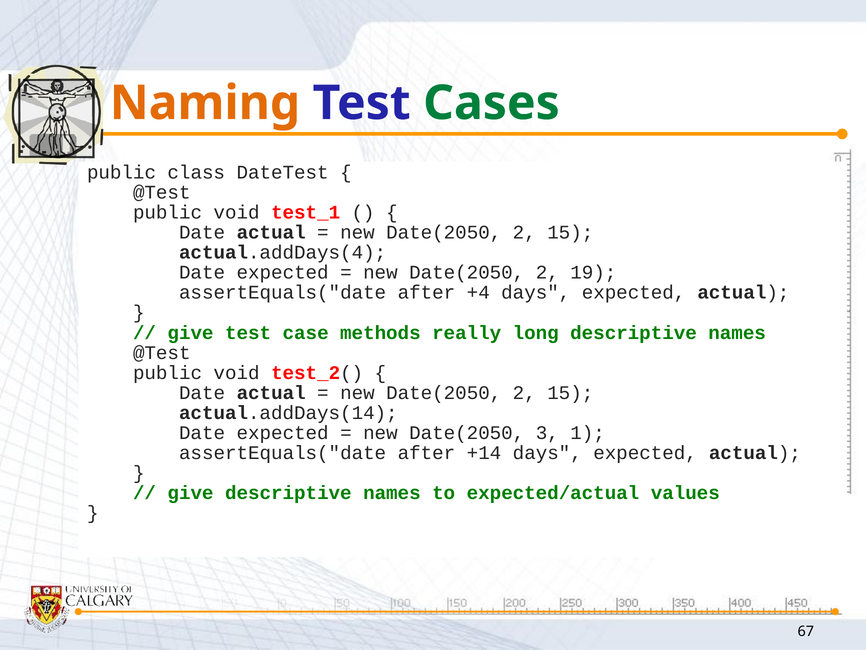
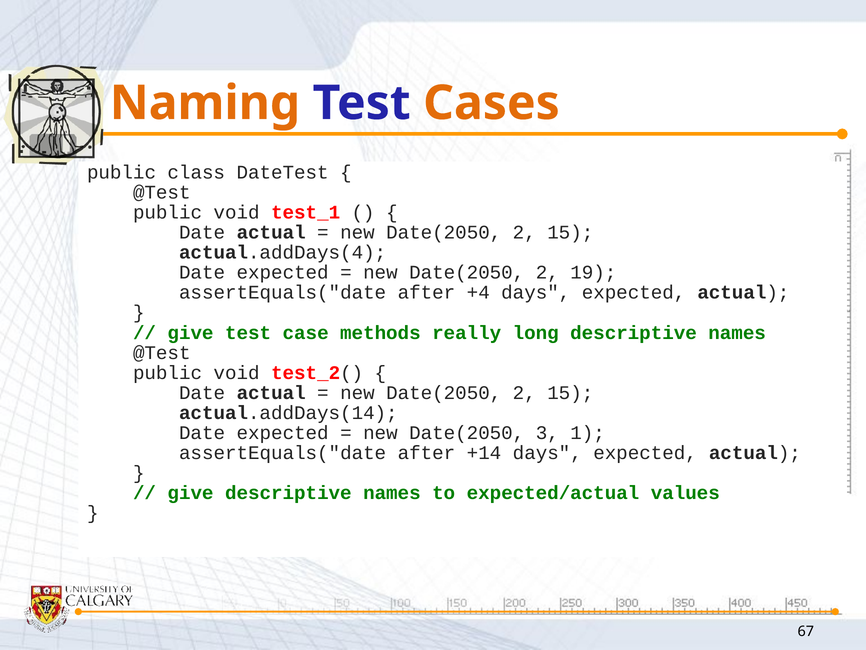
Cases colour: green -> orange (491, 103)
